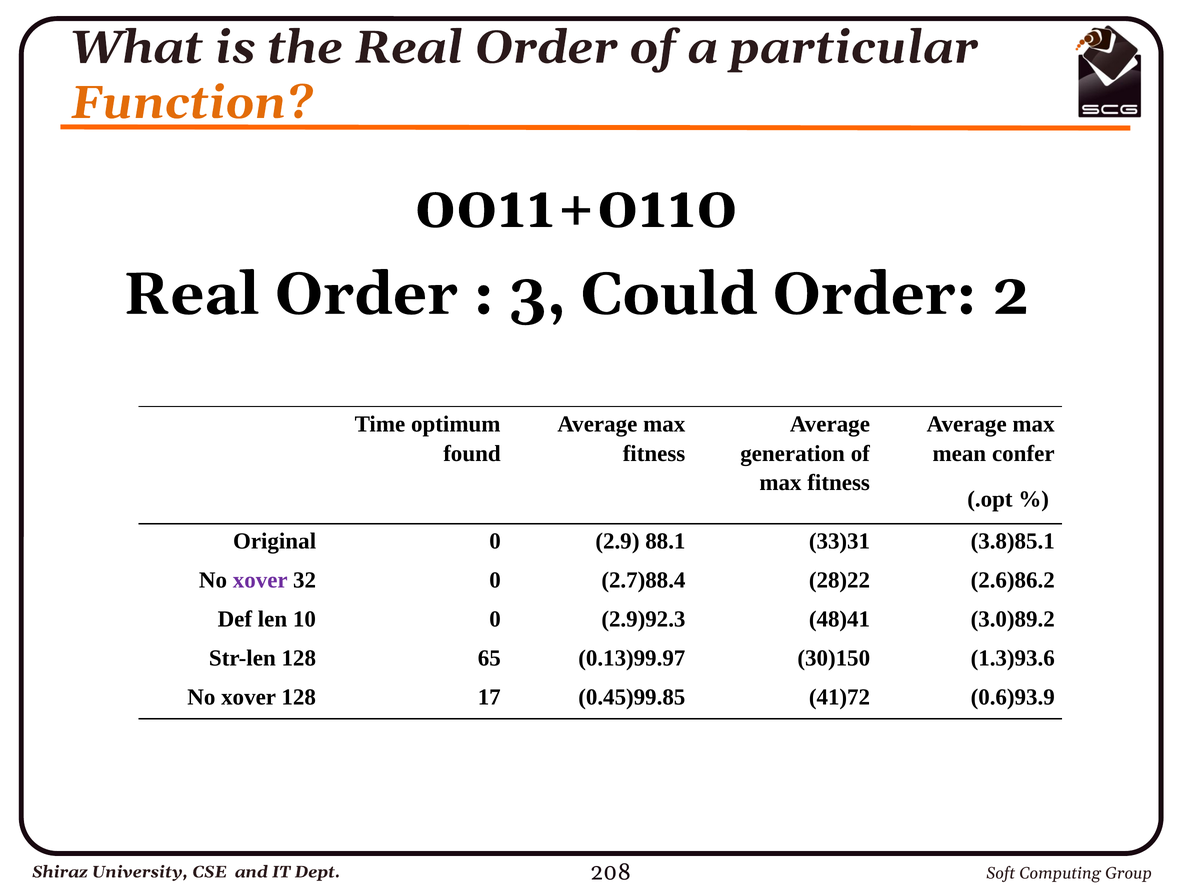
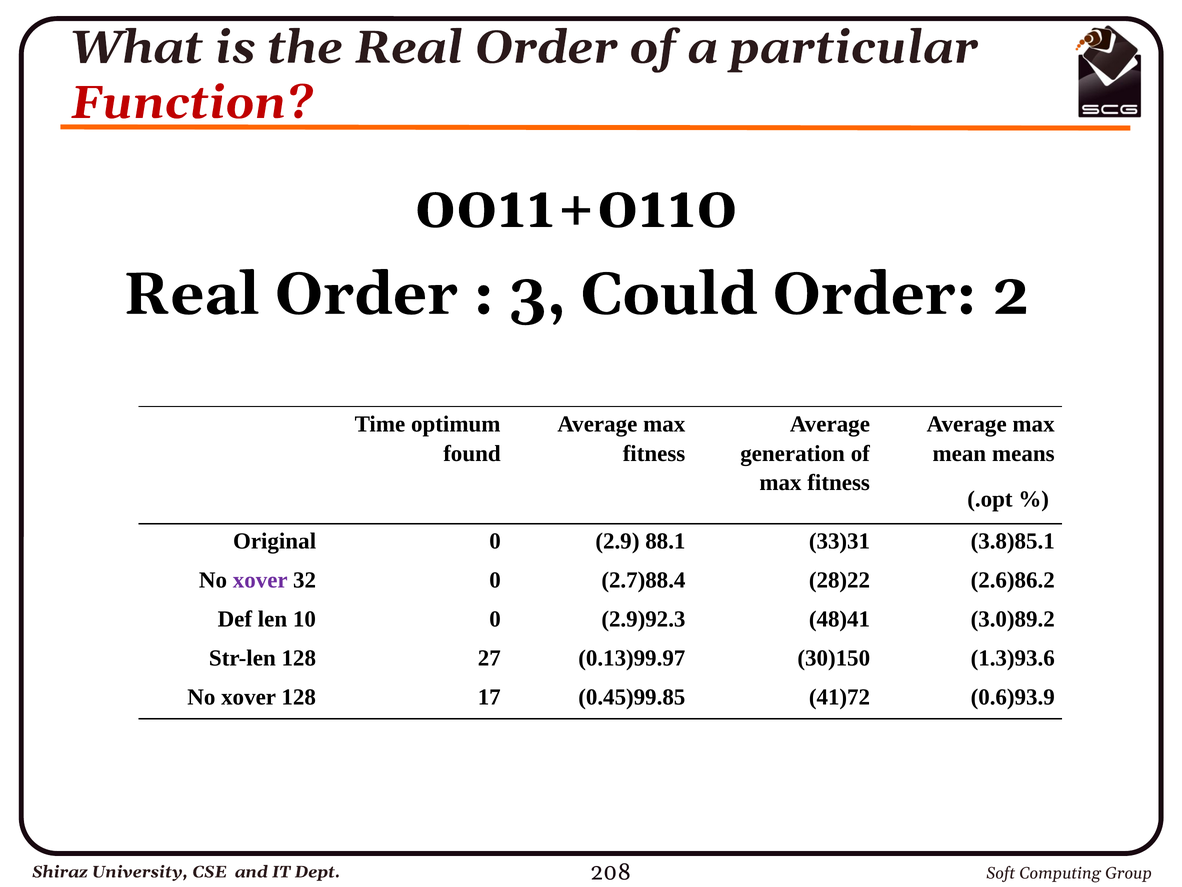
Function colour: orange -> red (191, 103)
confer: confer -> means (1023, 453)
65: 65 -> 27 (489, 658)
